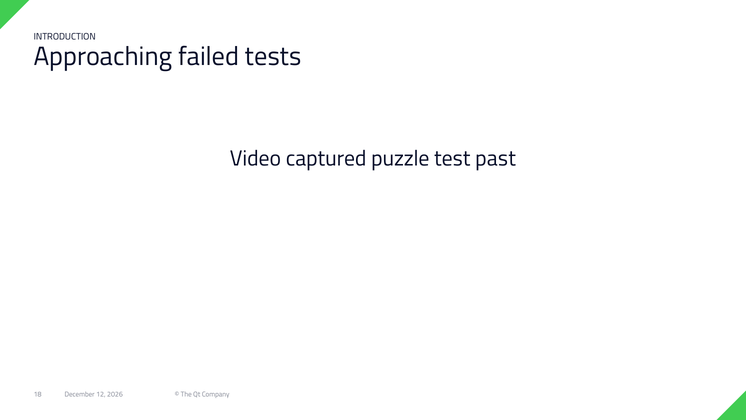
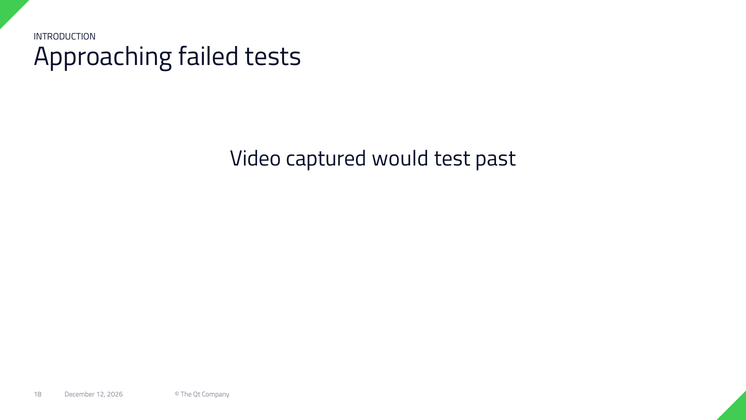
puzzle: puzzle -> would (400, 158)
